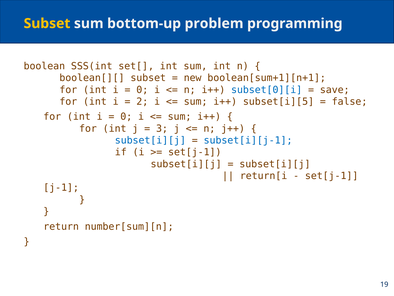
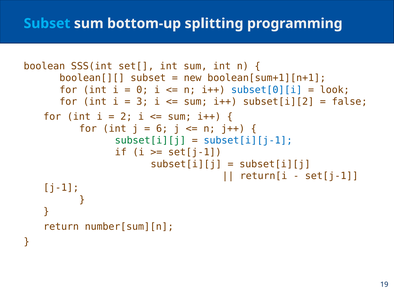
Subset colour: yellow -> light blue (47, 23)
problem: problem -> splitting (214, 23)
save: save -> look (335, 90)
2: 2 -> 3 (142, 101)
subset[i][5: subset[i][5 -> subset[i][2 (278, 101)
0: 0 -> 2 (126, 117)
3: 3 -> 6 (162, 128)
subset[i][j colour: blue -> green (150, 140)
